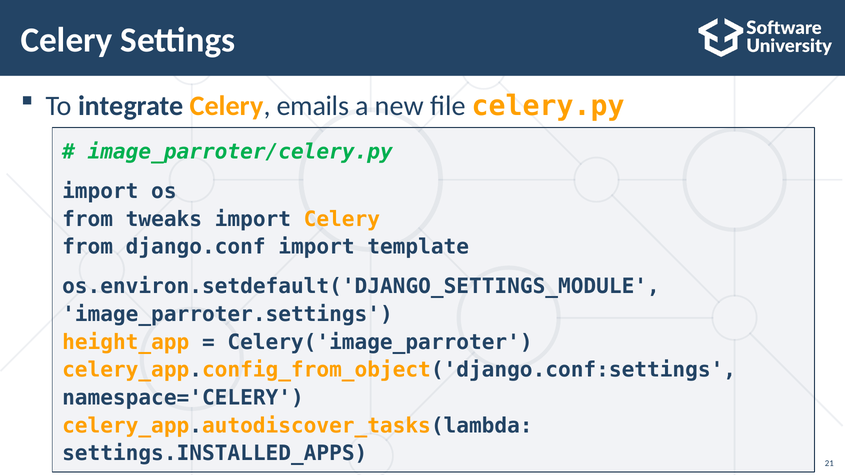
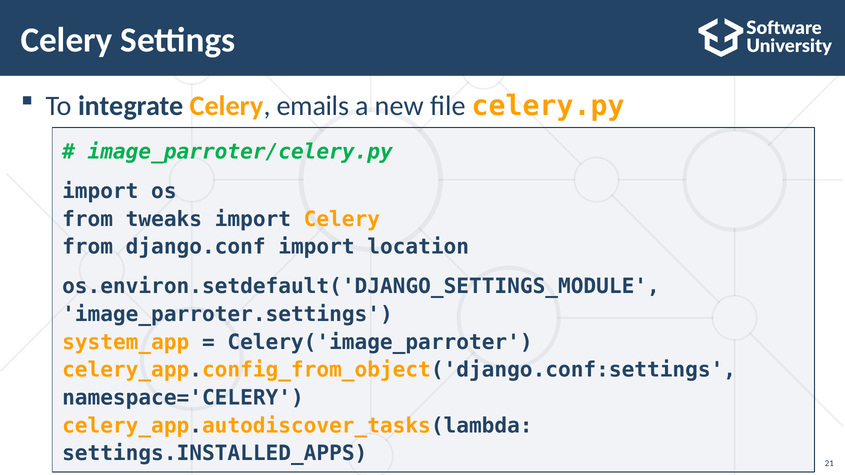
template: template -> location (418, 247)
height_app: height_app -> system_app (126, 342)
